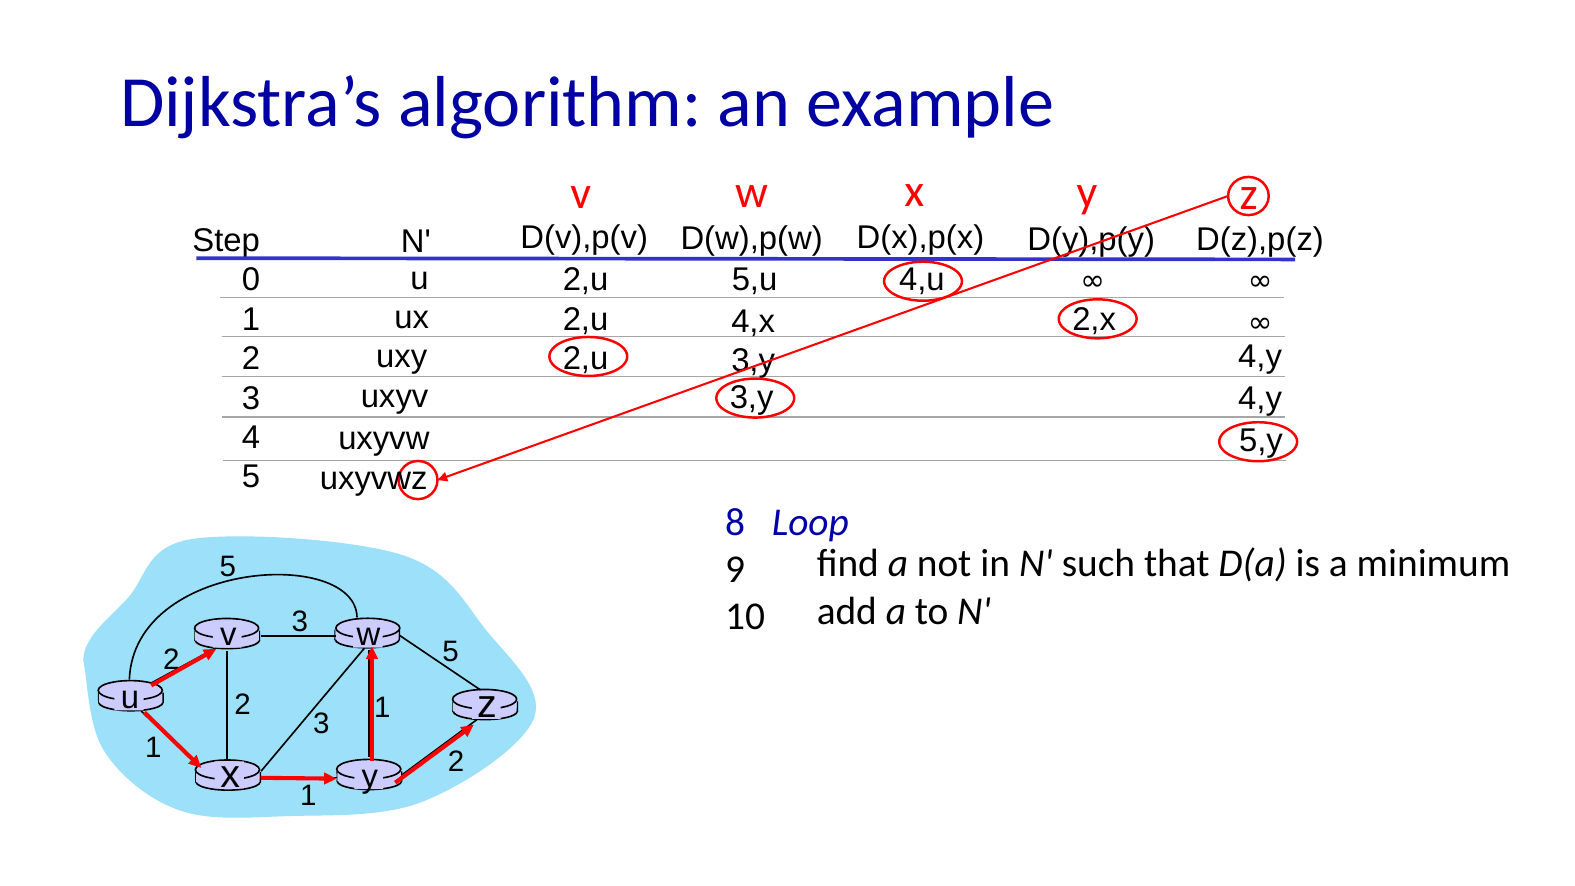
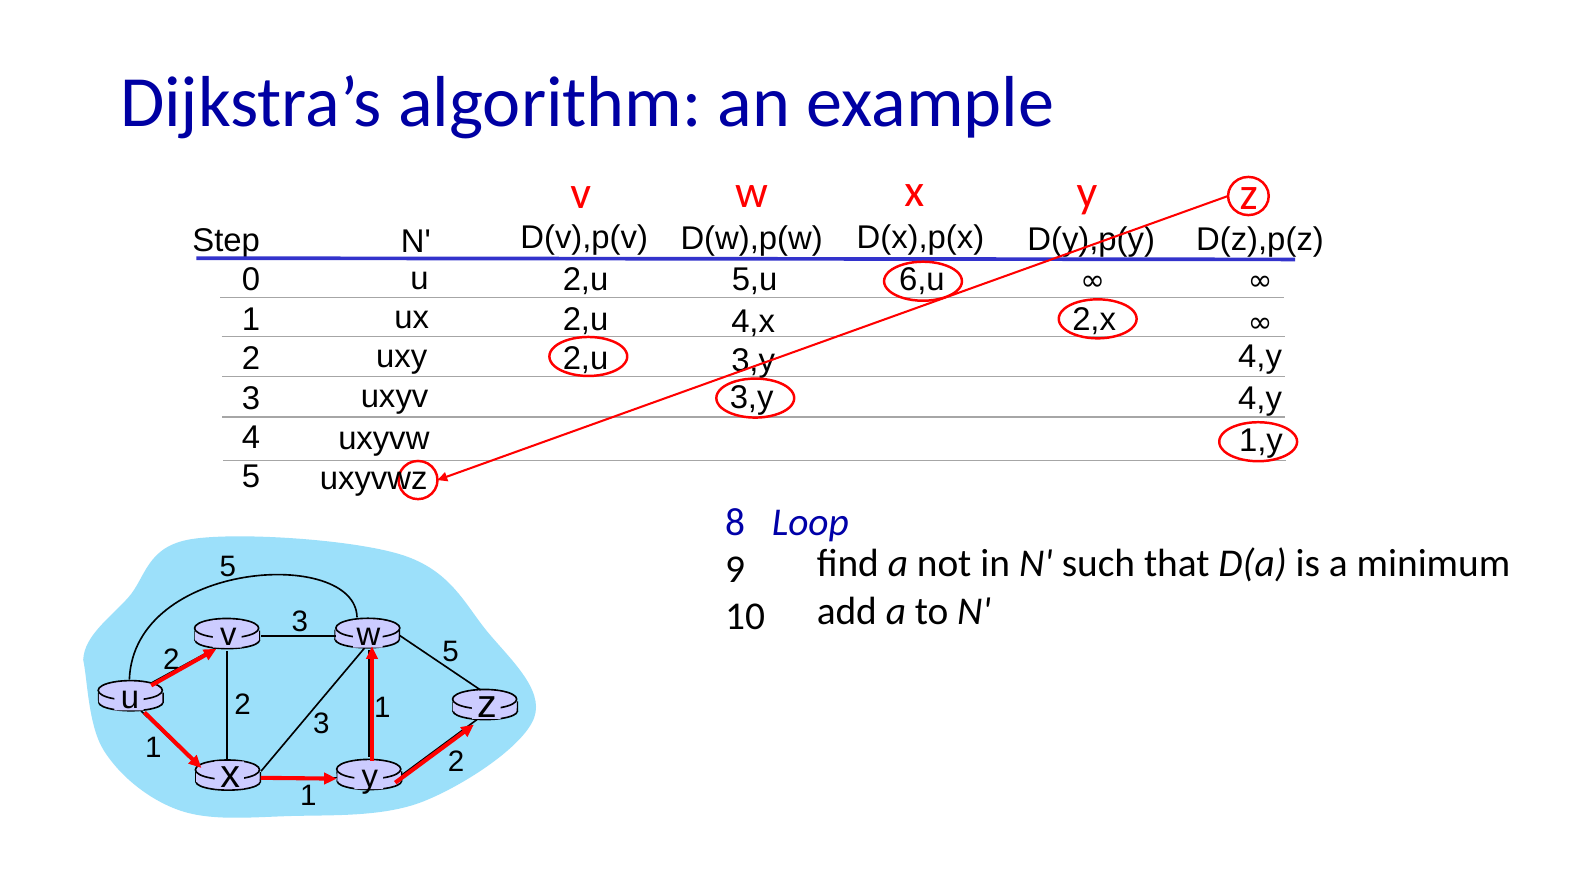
4,u: 4,u -> 6,u (922, 280)
5,y: 5,y -> 1,y (1261, 441)
